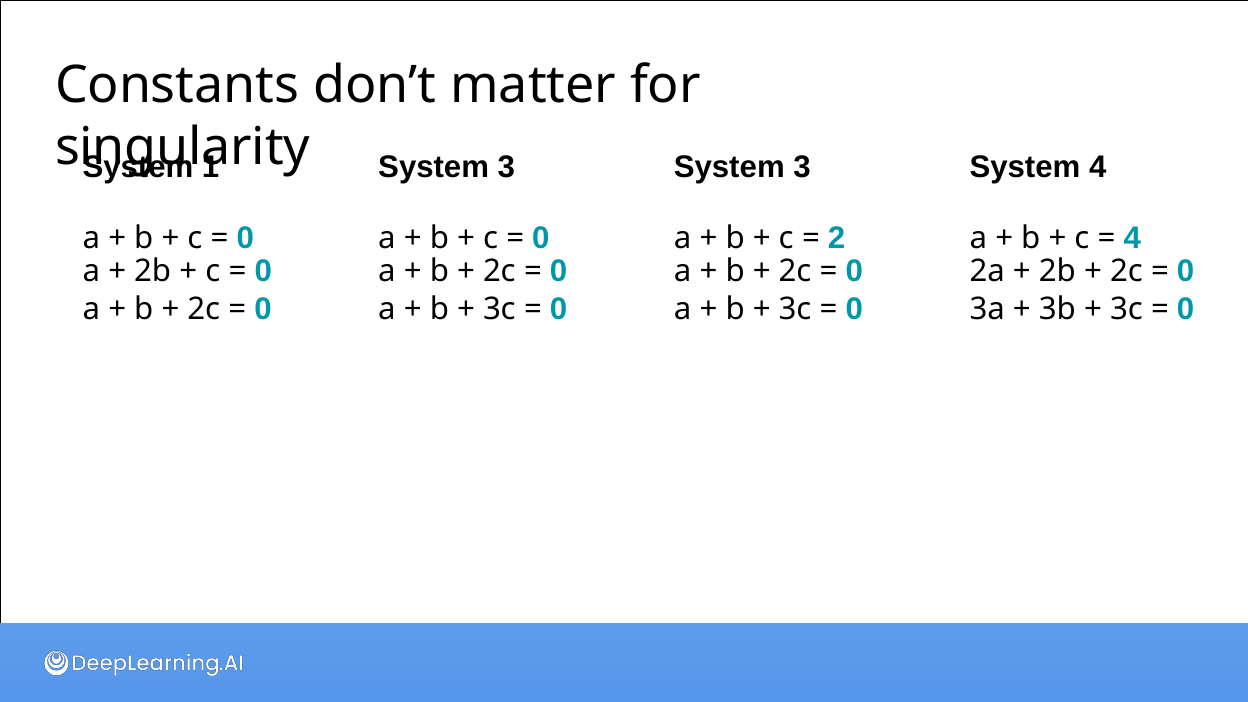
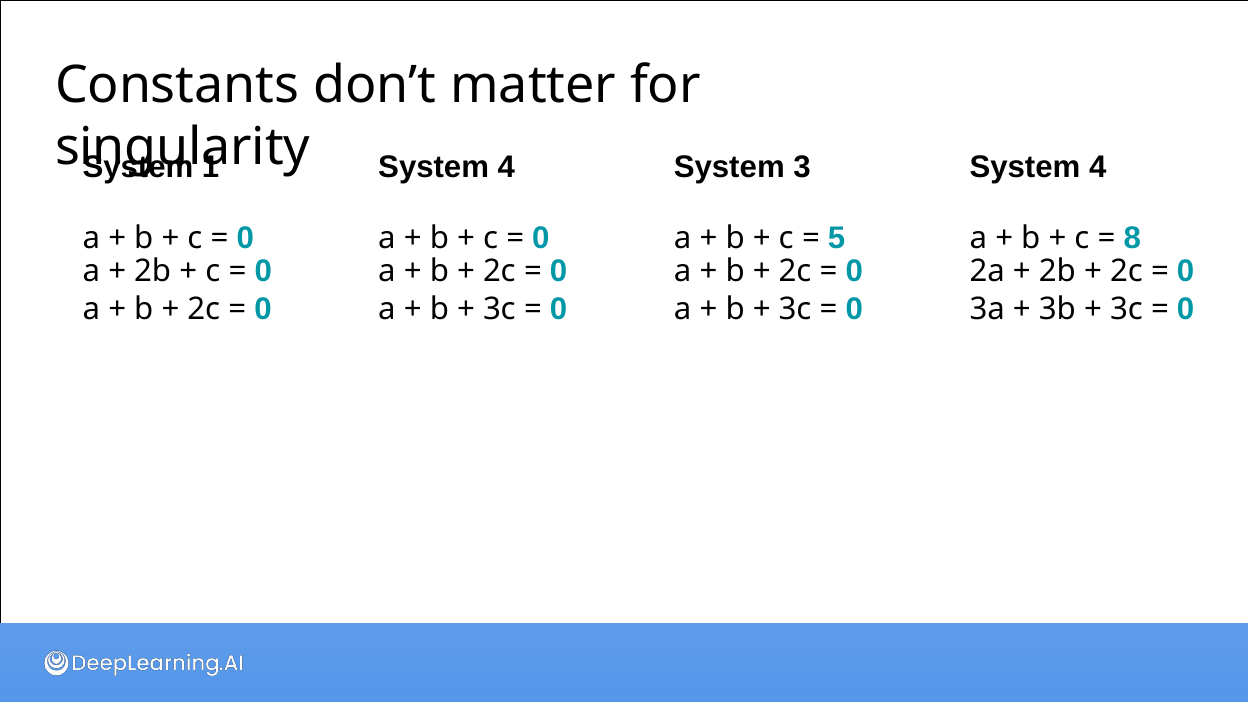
3: 3 -> 4 (506, 167)
2: 2 -> 5 (837, 238)
4: 4 -> 8 (1132, 238)
